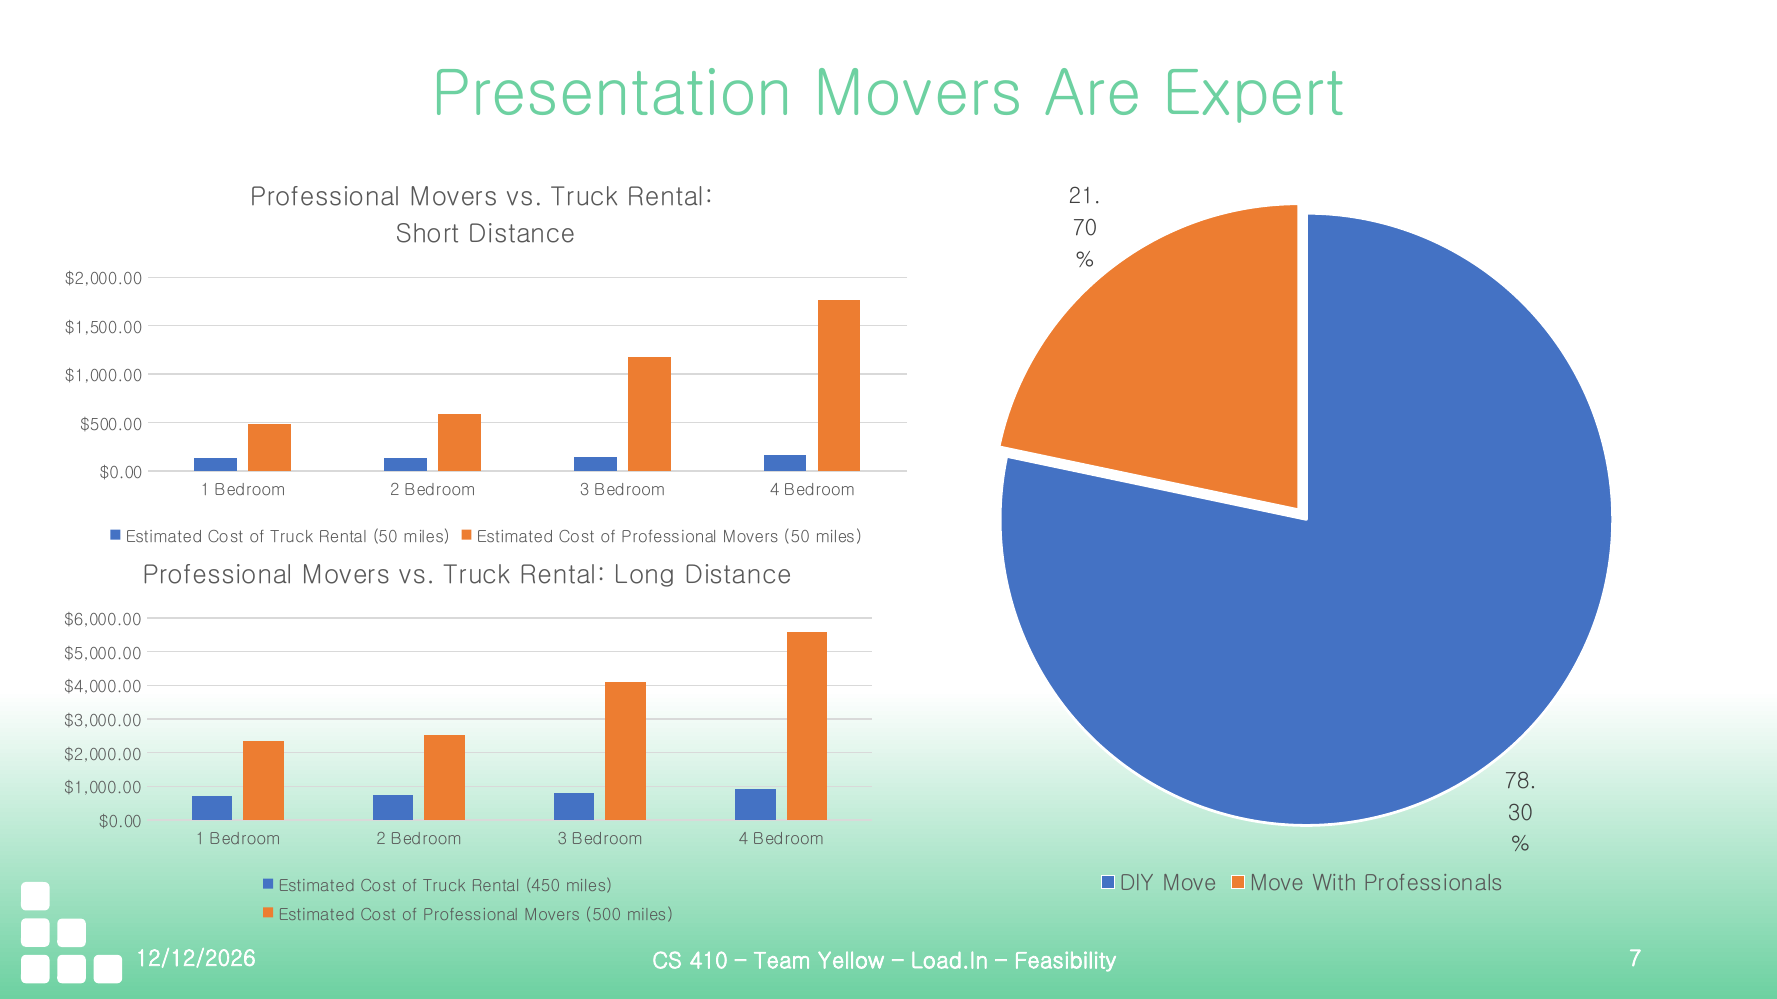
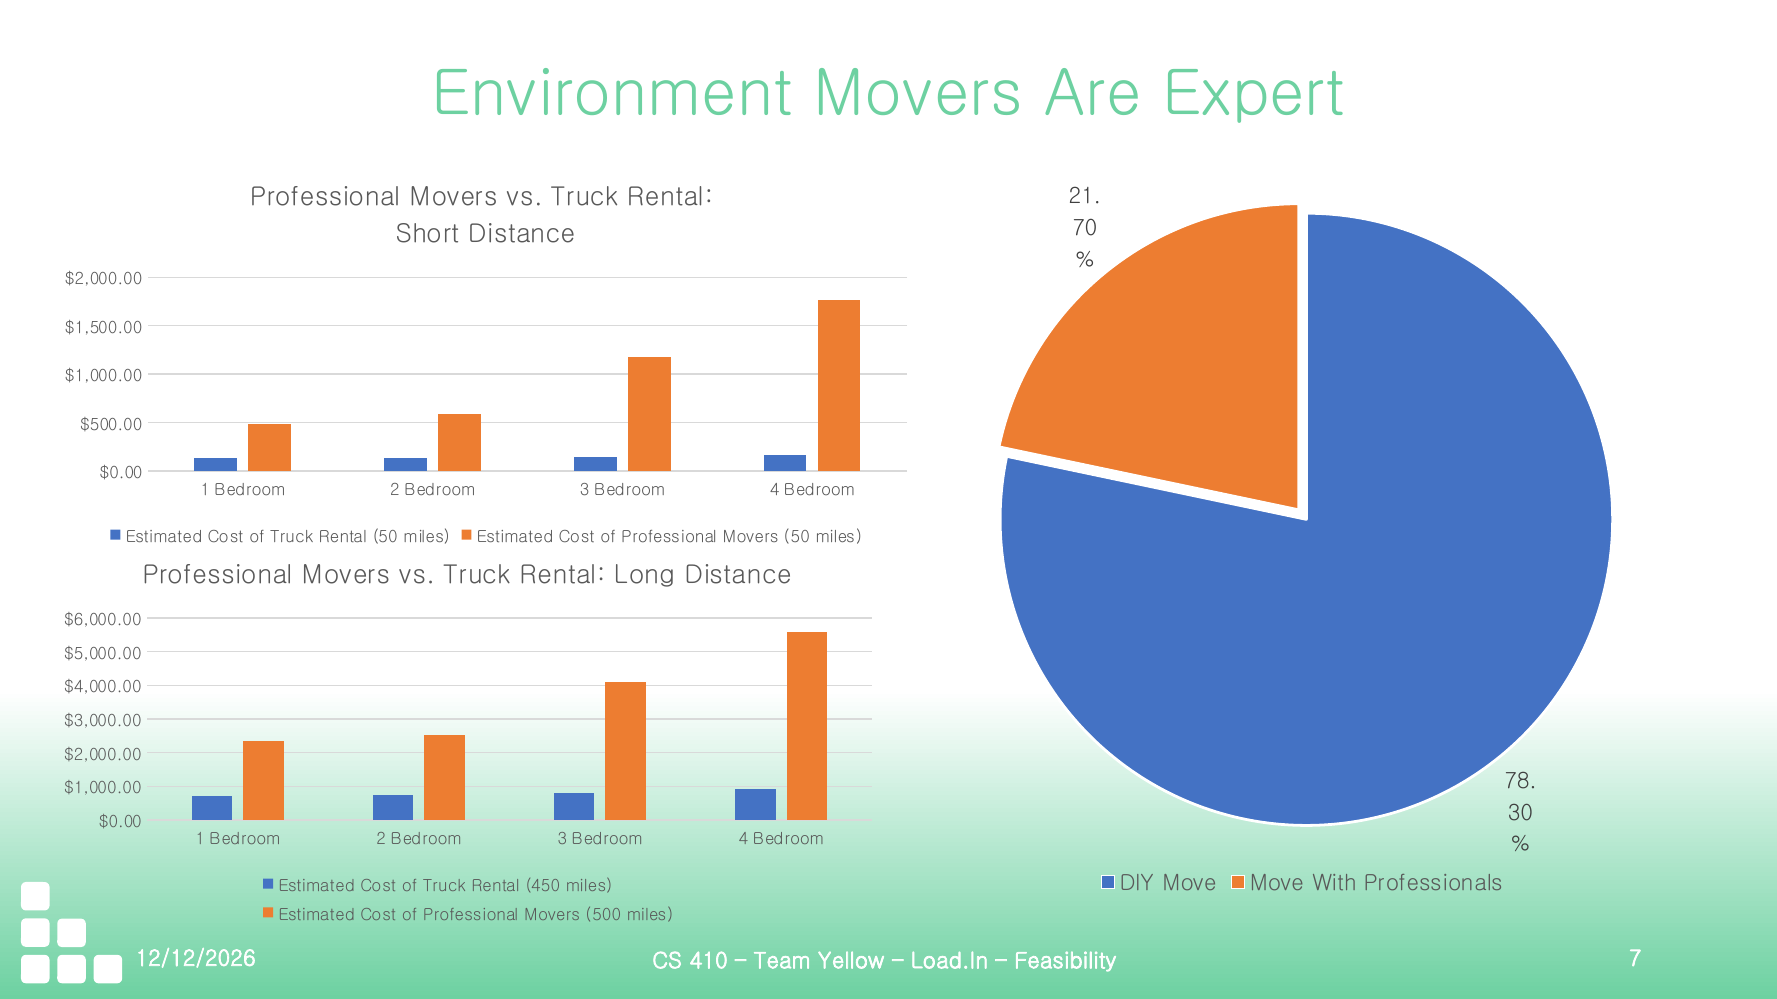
Presentation: Presentation -> Environment (612, 93)
